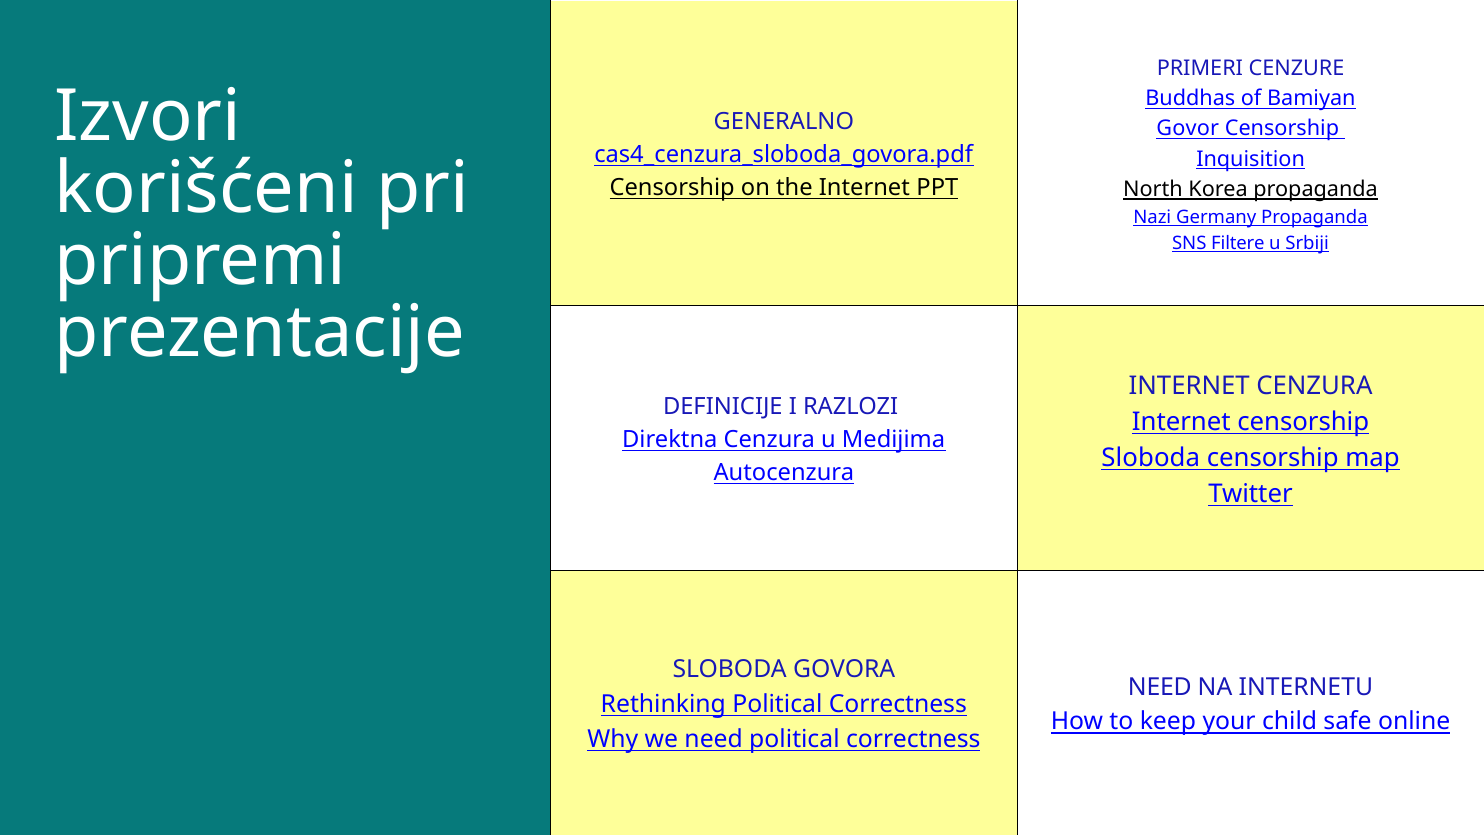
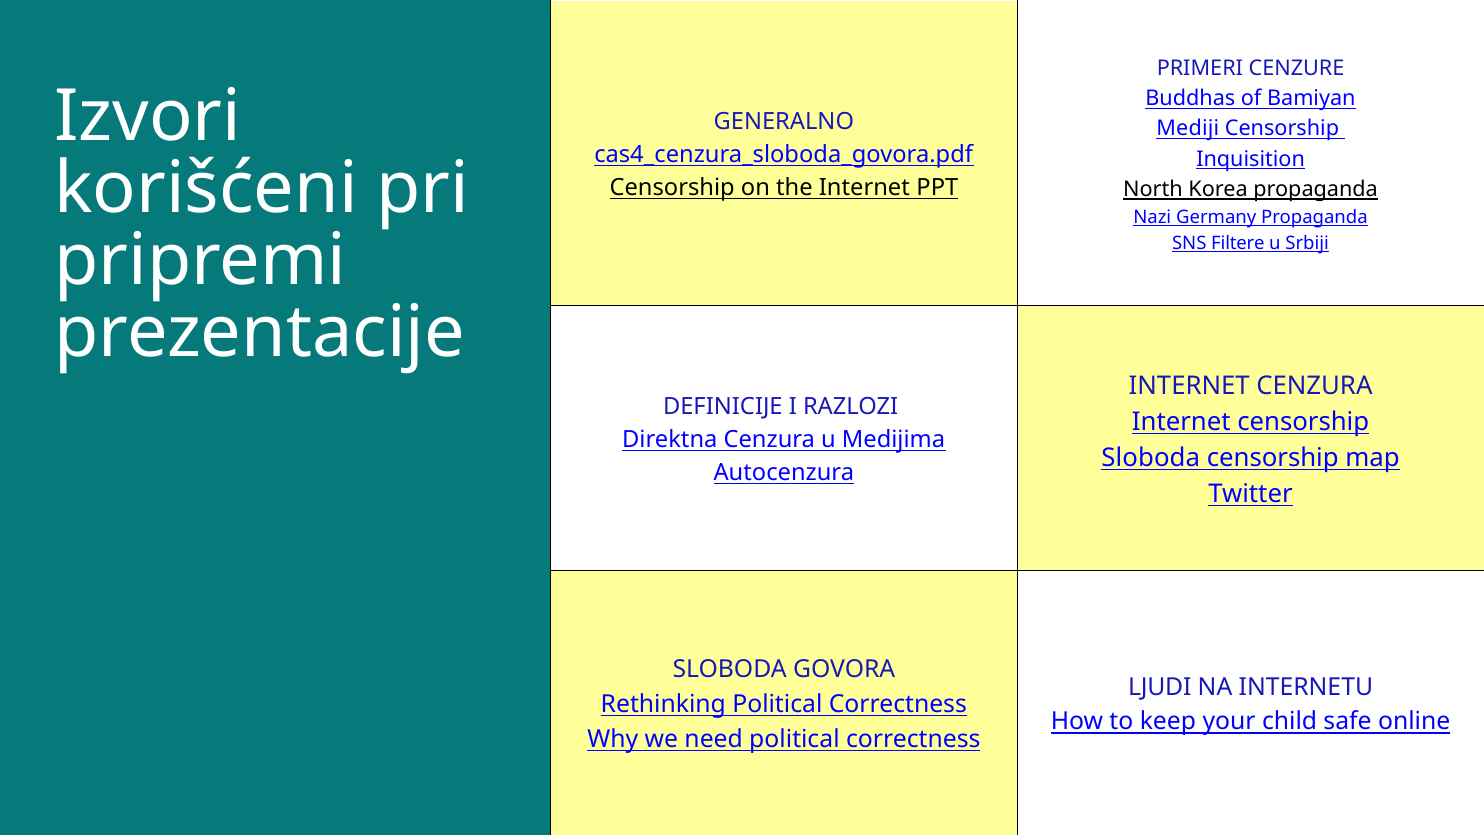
Govor: Govor -> Mediji (1188, 129)
NEED: NEED -> LJUDI (1160, 687)
